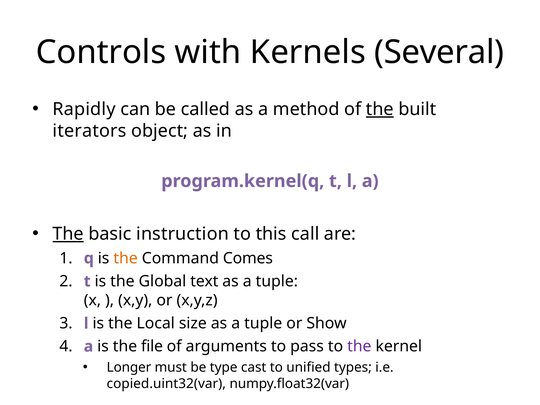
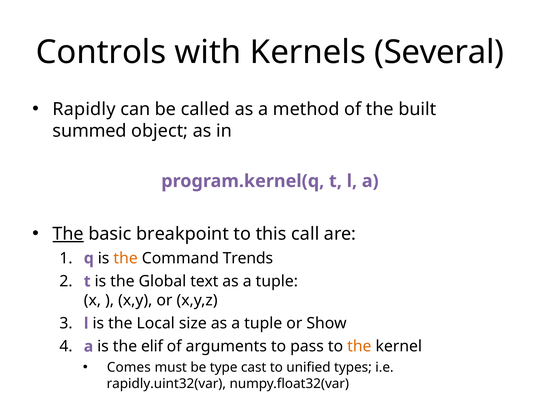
the underline: present -> none (380, 109)
iterators: iterators -> summed (90, 131)
instruction: instruction -> breakpoint (183, 234)
Comes: Comes -> Trends (248, 258)
file: file -> elif (152, 346)
the colour: purple -> orange (359, 346)
Longer: Longer -> Comes (129, 367)
copied.uint32(var: copied.uint32(var -> rapidly.uint32(var (166, 384)
